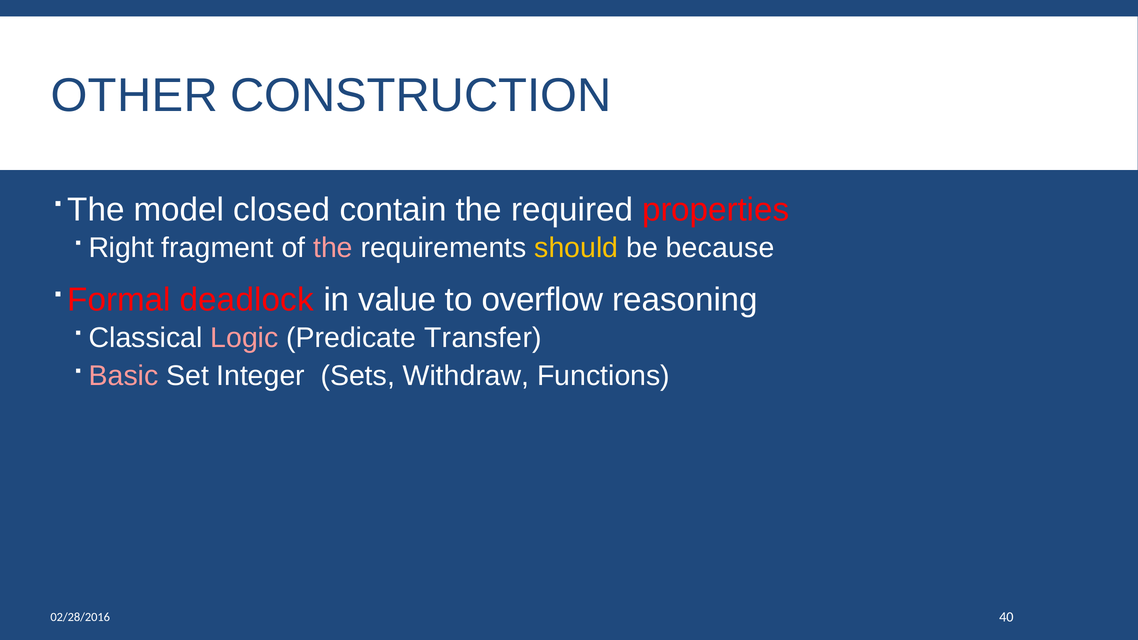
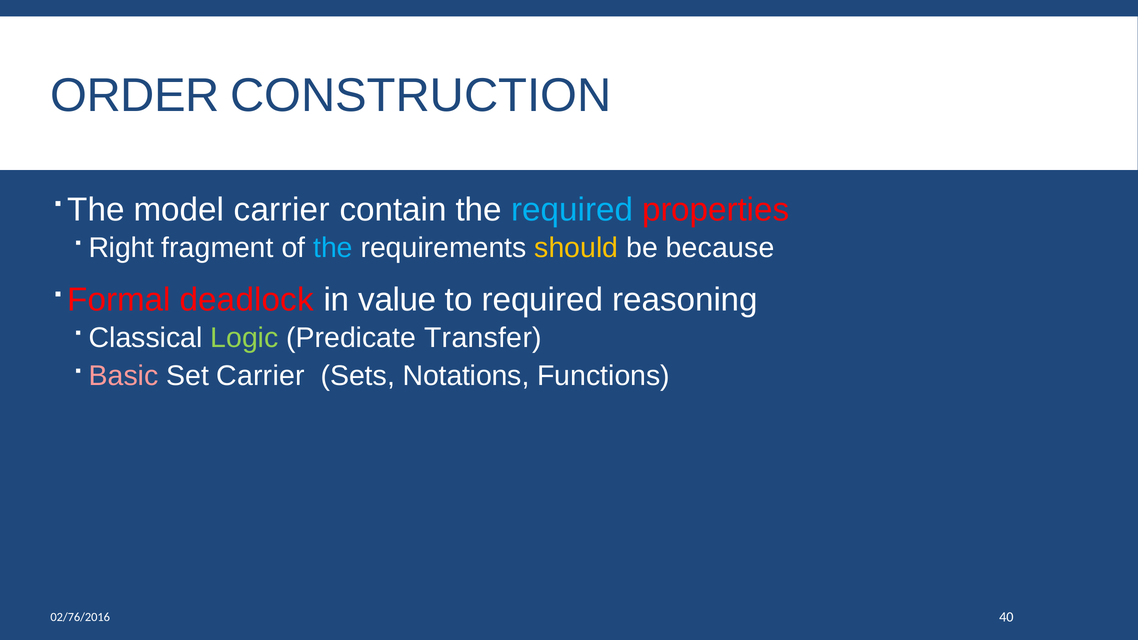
OTHER: OTHER -> ORDER (135, 96)
model closed: closed -> carrier (282, 210)
required colour: white -> light blue (572, 210)
the colour: pink -> light blue (333, 248)
to overflow: overflow -> required (542, 300)
Logic colour: pink -> light green (244, 338)
Set Integer: Integer -> Carrier (260, 376)
Withdraw: Withdraw -> Notations (466, 376)
02/28/2016: 02/28/2016 -> 02/76/2016 (80, 617)
